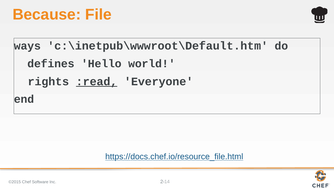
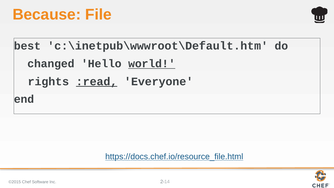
ways: ways -> best (27, 46)
defines: defines -> changed (51, 64)
world underline: none -> present (152, 64)
